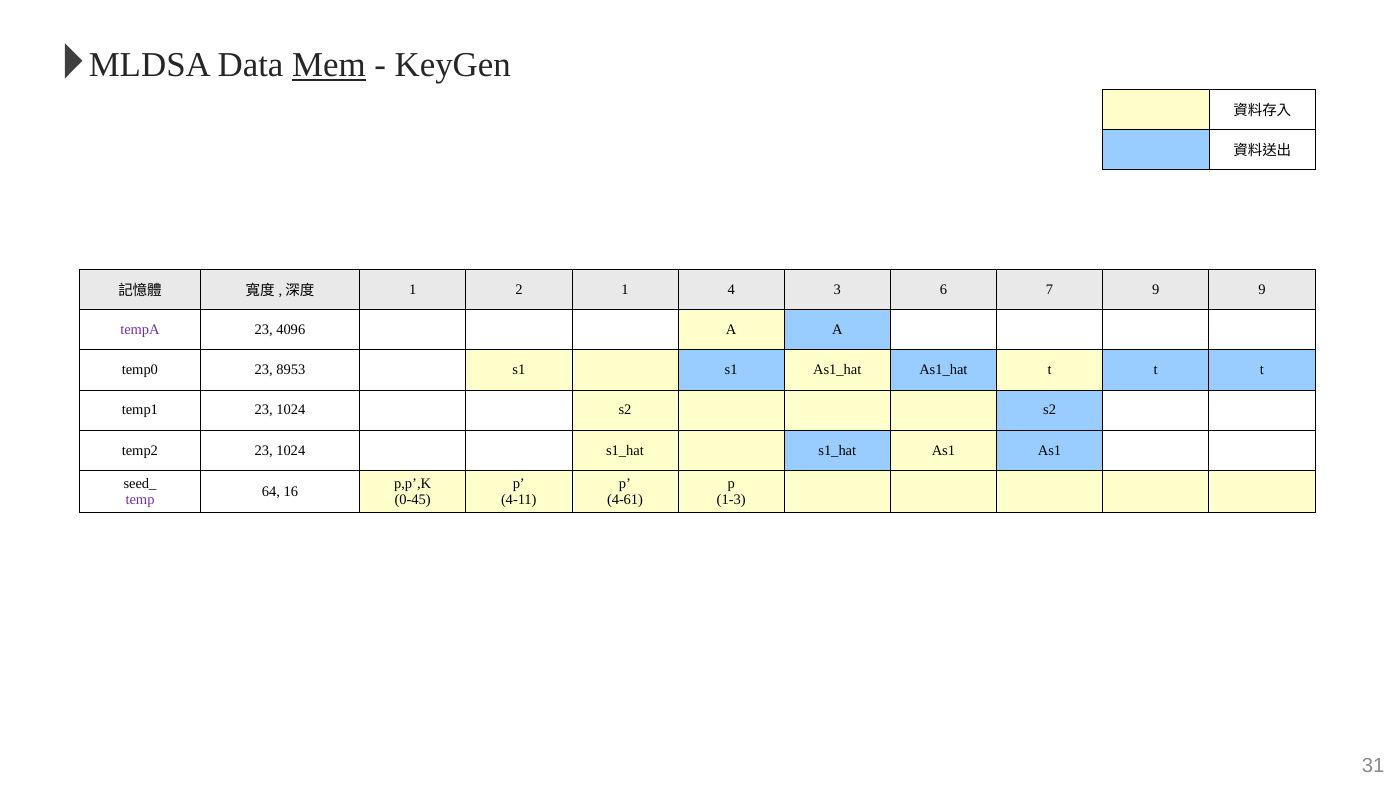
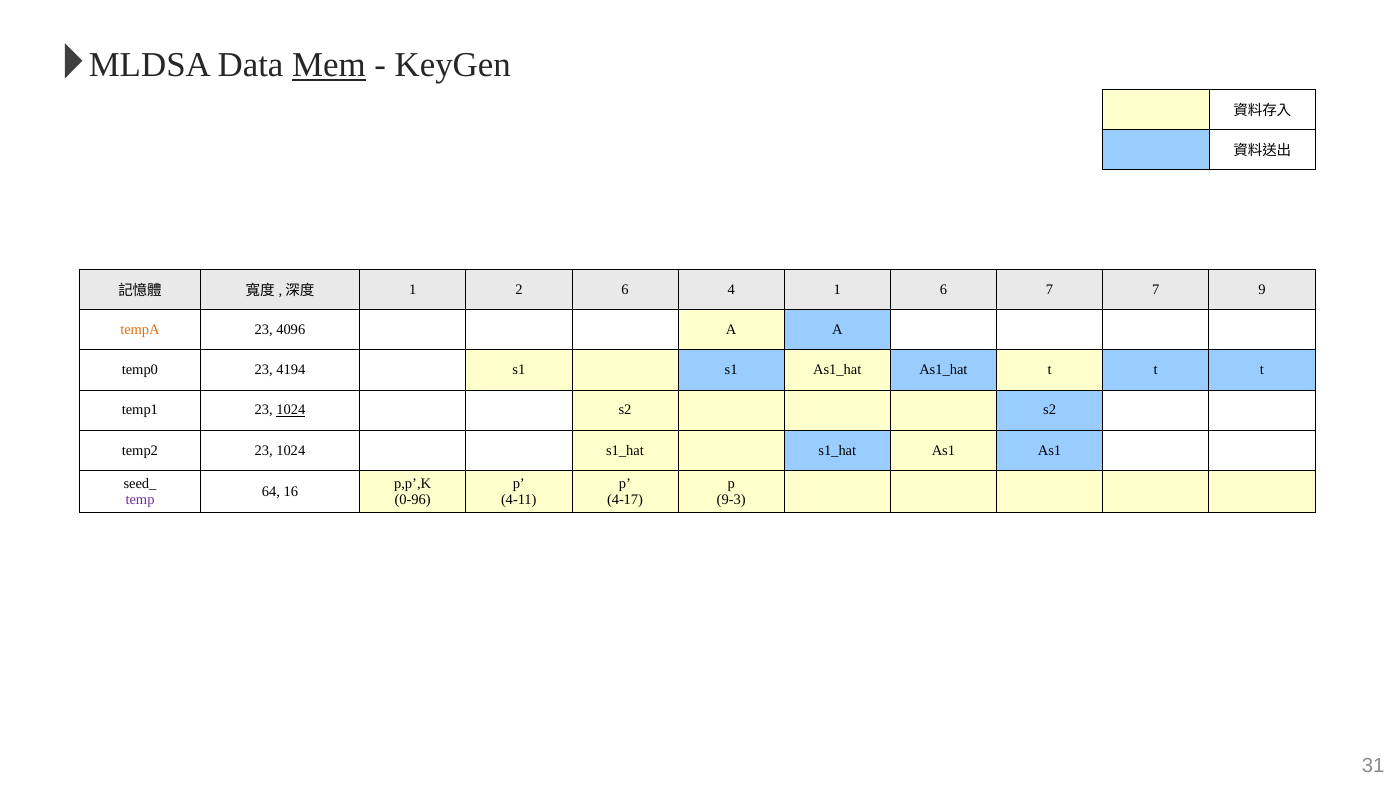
2 1: 1 -> 6 (625, 289)
4 3: 3 -> 1 (837, 289)
7 9: 9 -> 7 (1156, 289)
tempA colour: purple -> orange (140, 330)
8953: 8953 -> 4194 (291, 370)
1024 underline: none -> present (291, 410)
0-45: 0-45 -> 0-96 (413, 499)
4-61: 4-61 -> 4-17 (625, 499)
1-3: 1-3 -> 9-3 (731, 499)
